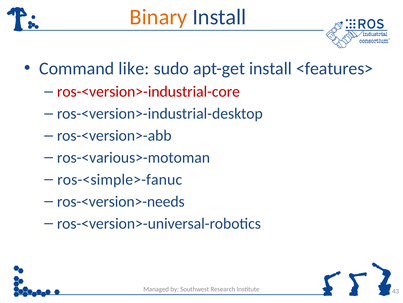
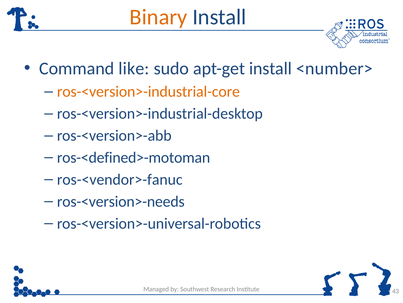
<features>: <features> -> <number> (334, 68)
ros-<version>-industrial-core colour: red -> orange (148, 92)
ros-<various>-motoman: ros-<various>-motoman -> ros-<defined>-motoman (134, 157)
ros-<simple>-fanuc: ros-<simple>-fanuc -> ros-<vendor>-fanuc (120, 179)
